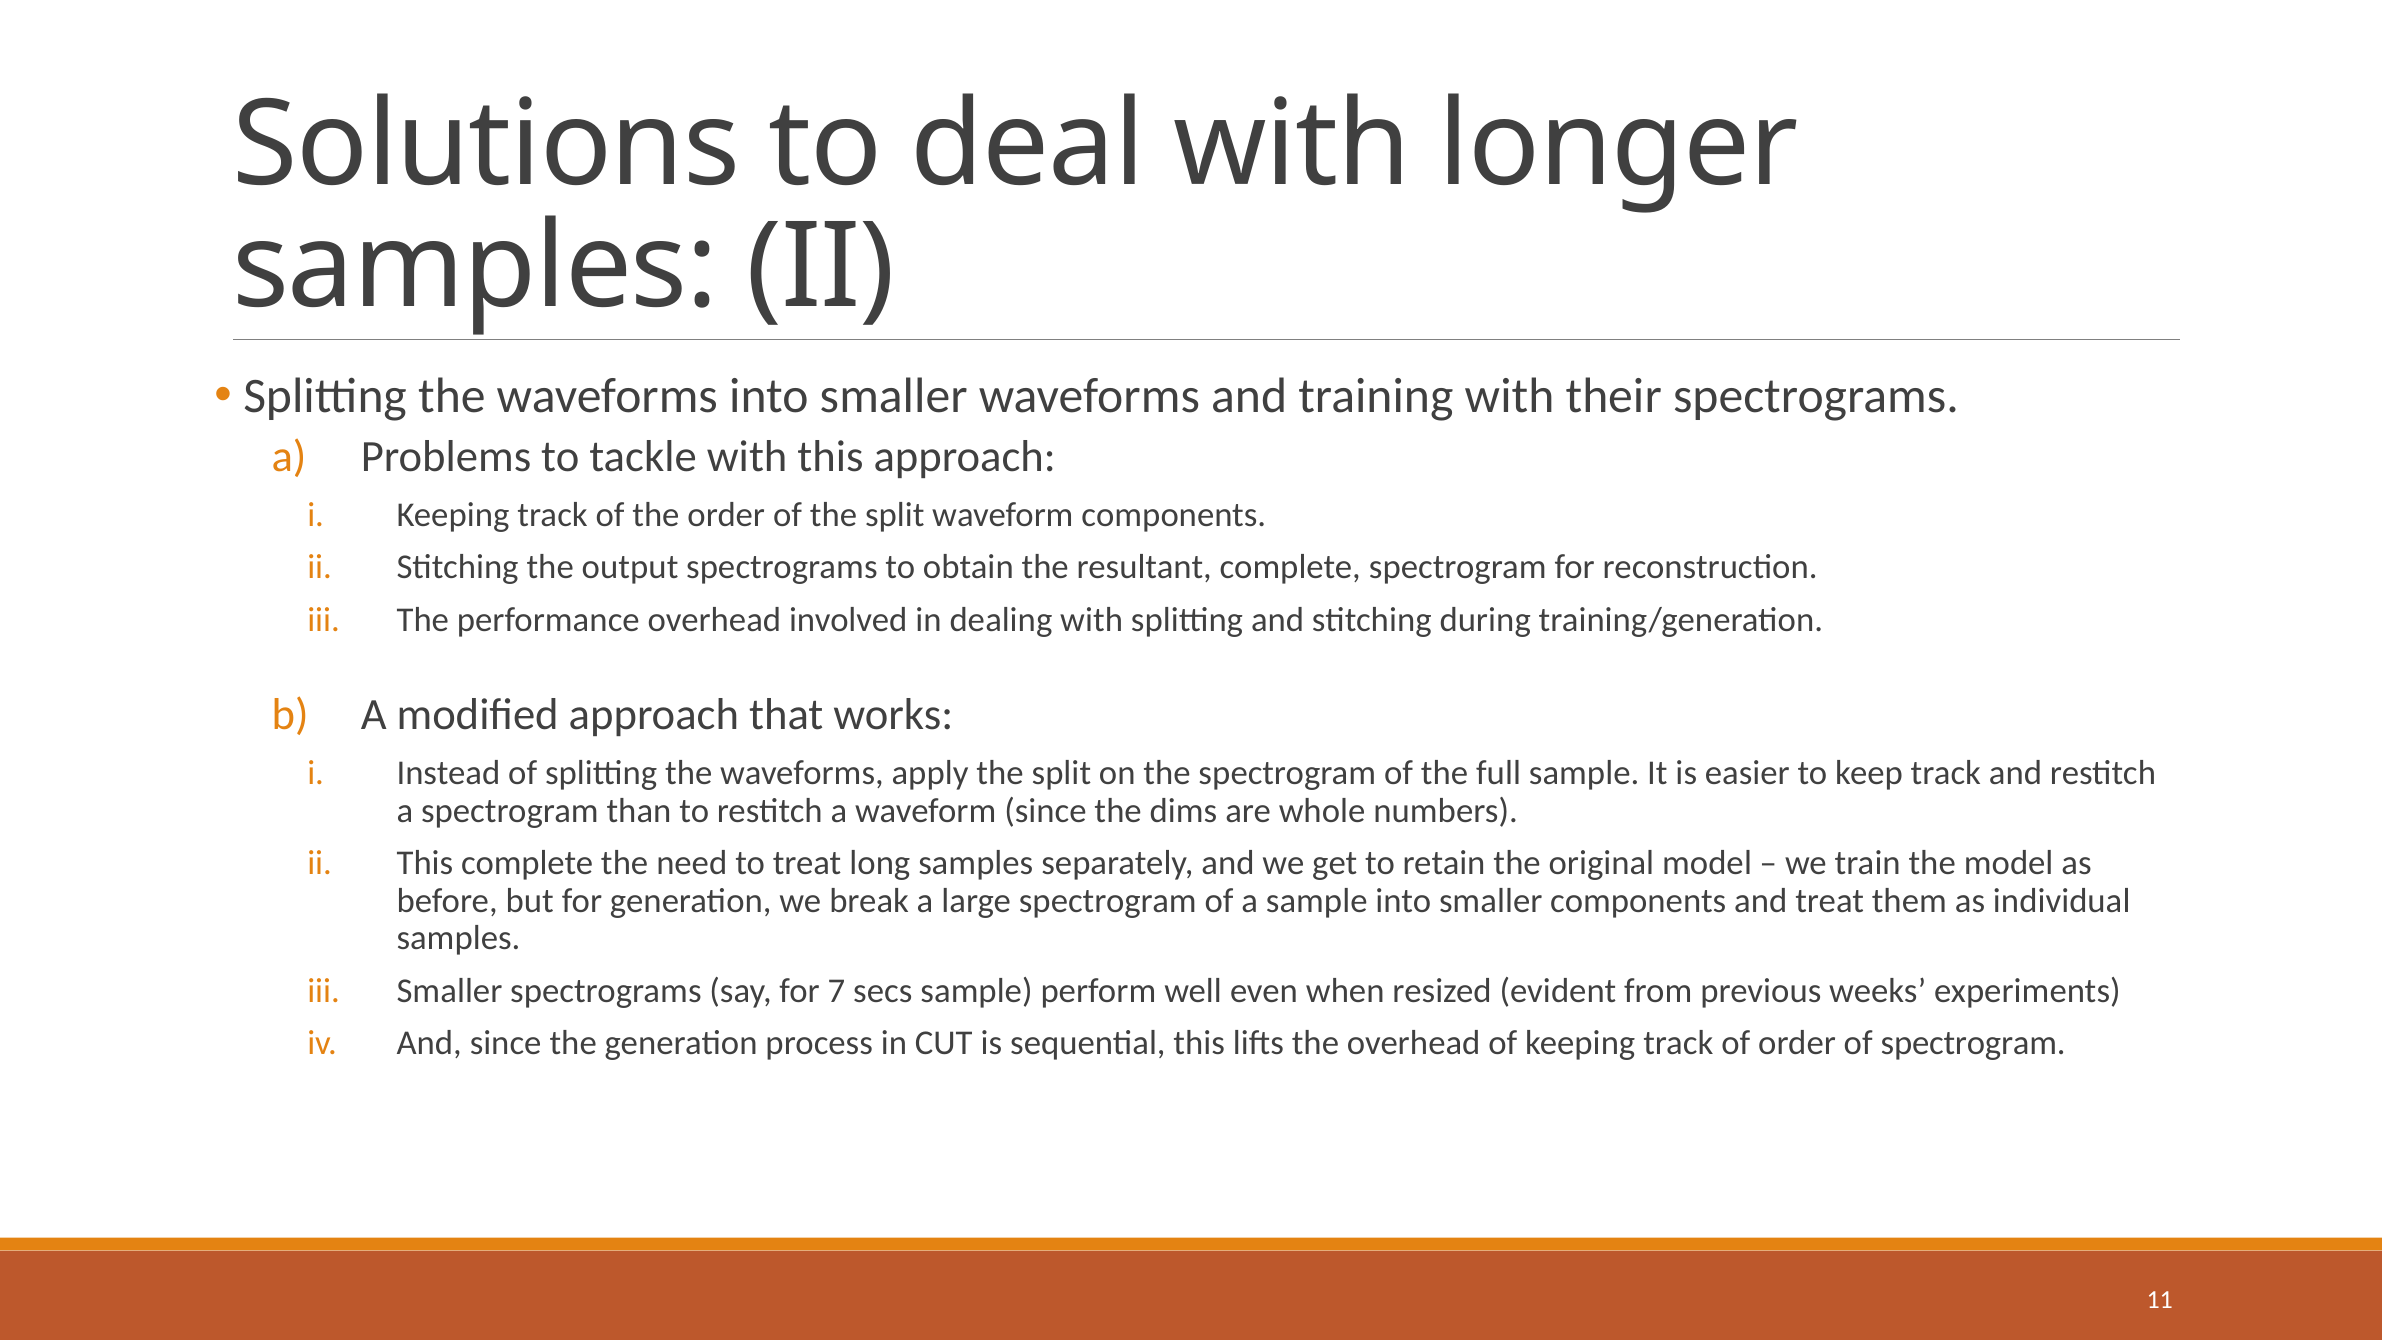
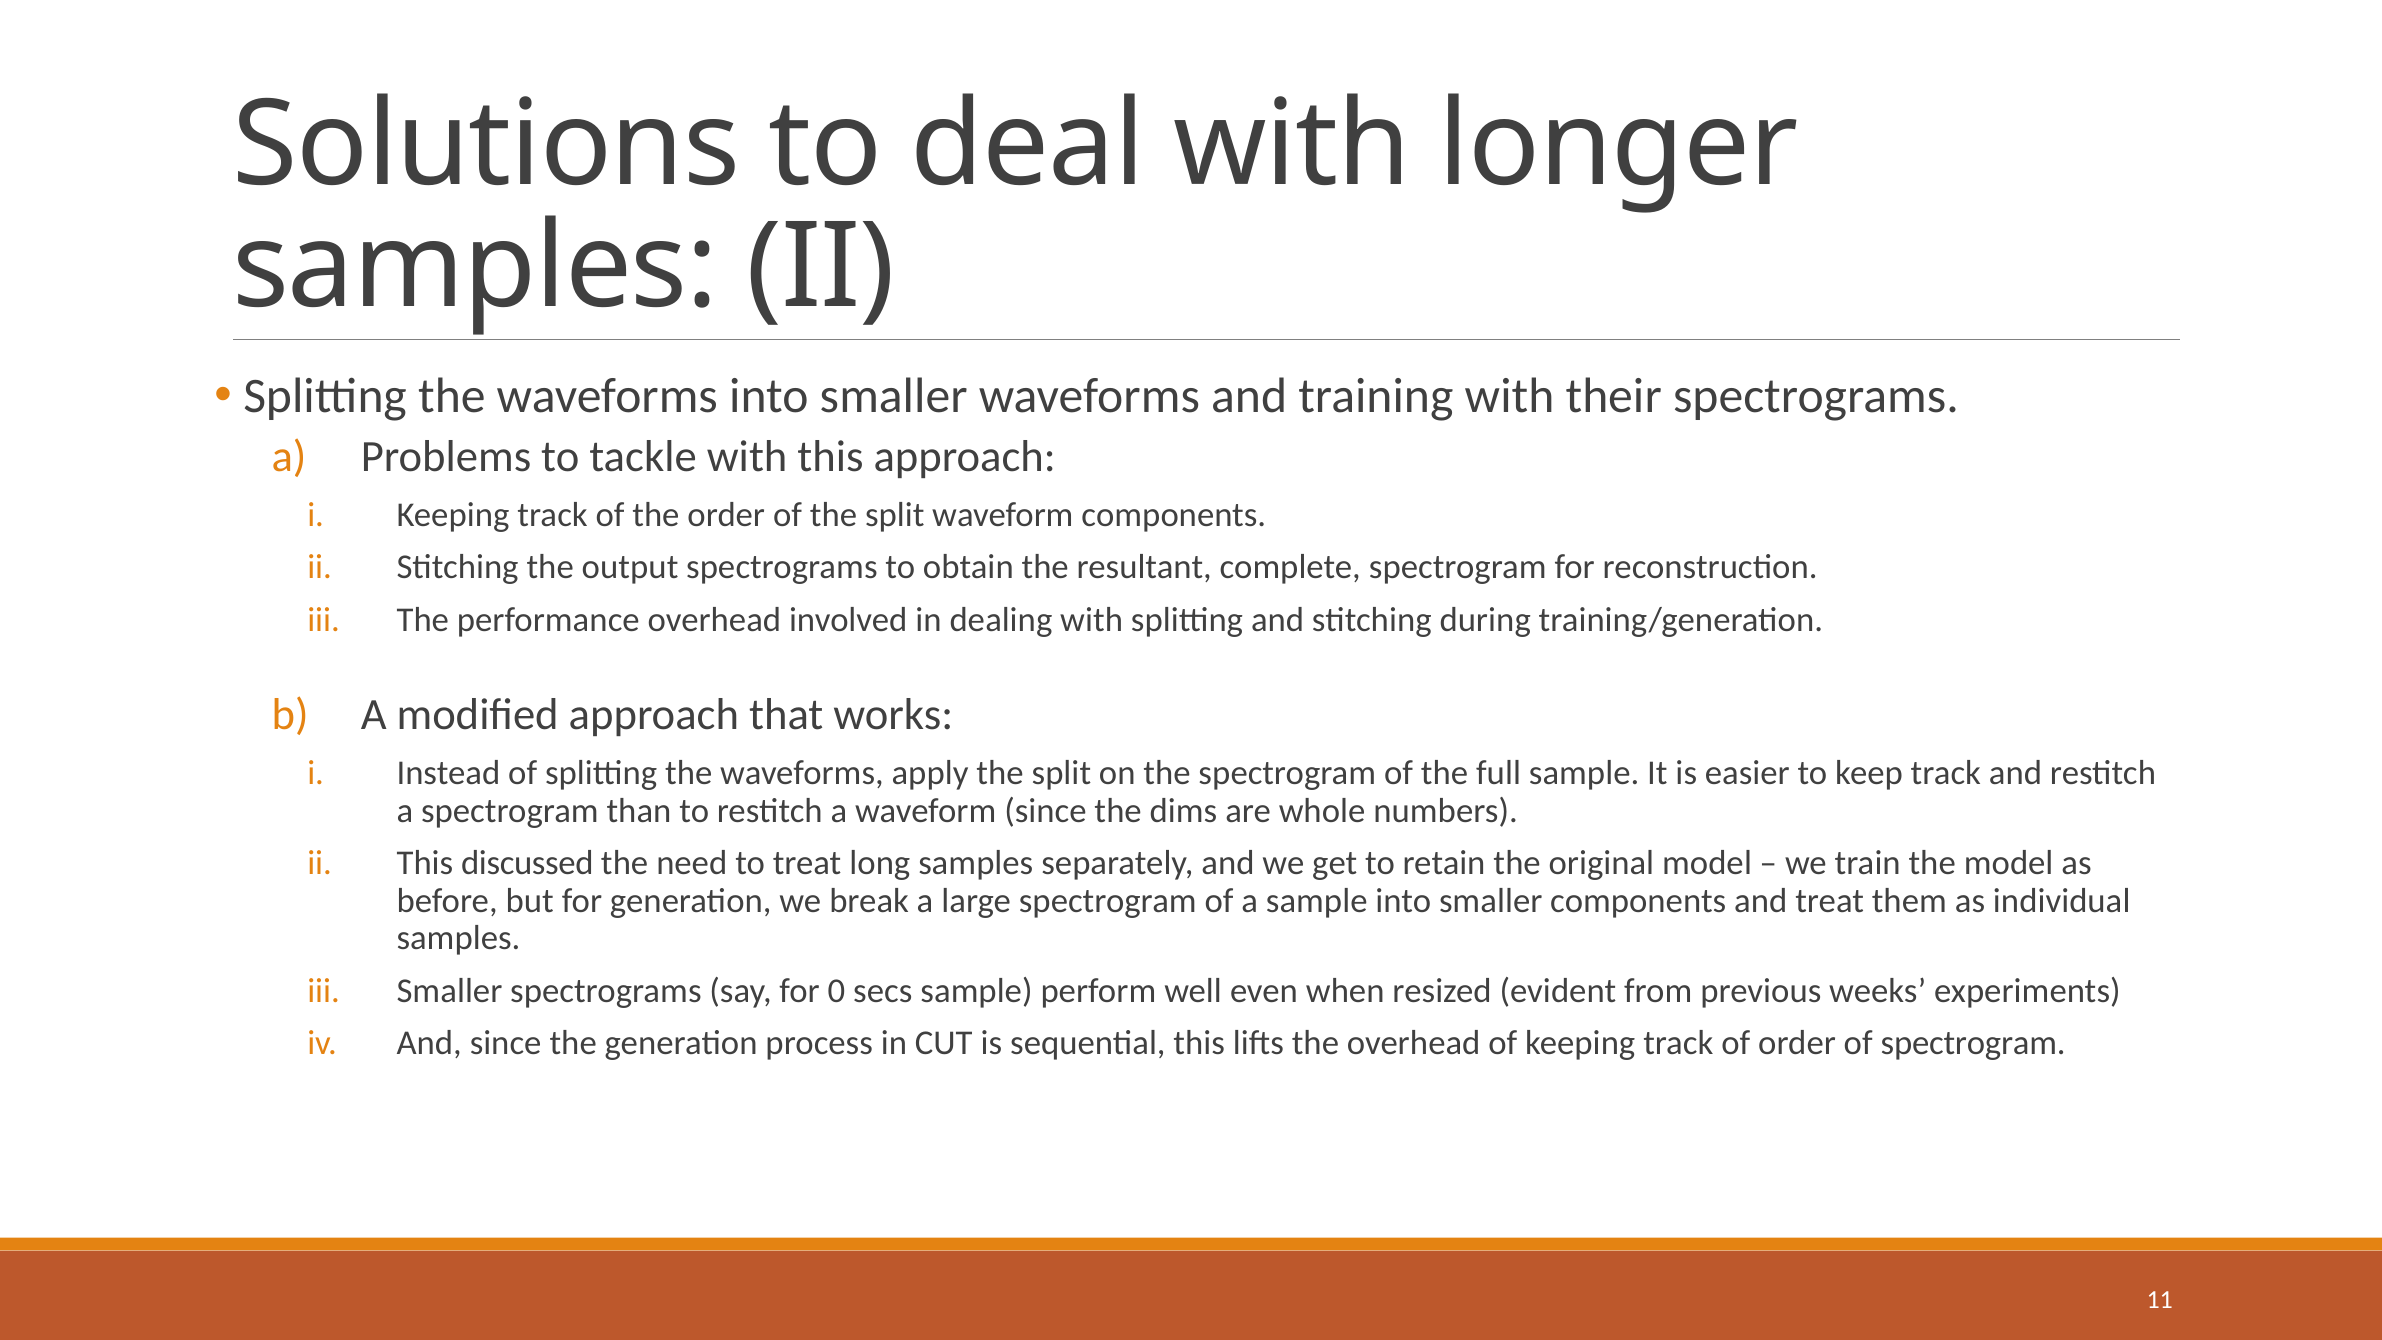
This complete: complete -> discussed (527, 863)
7: 7 -> 0 (836, 991)
